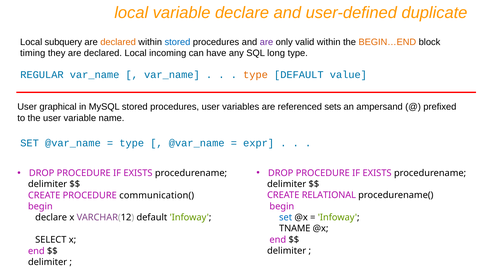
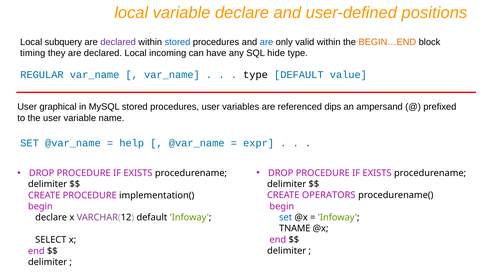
duplicate: duplicate -> positions (434, 13)
declared colour: orange -> purple (118, 42)
are colour: purple -> blue (266, 42)
long: long -> hide (276, 53)
type colour: orange -> black (256, 75)
sets: sets -> dips (333, 107)
type: type -> help (132, 143)
RELATIONAL: RELATIONAL -> OPERATORS (329, 195)
communication(: communication( -> implementation( (157, 195)
